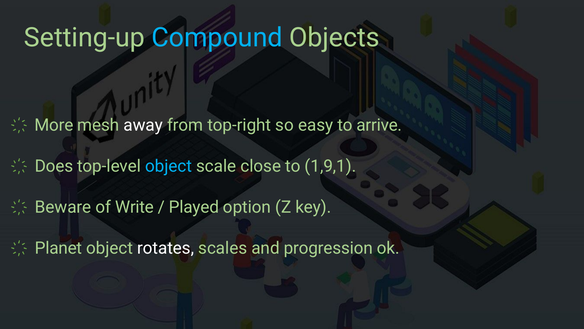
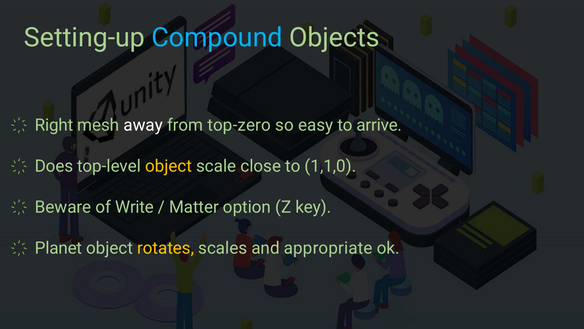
More: More -> Right (54, 125)
top-right: top-right -> top-zero (239, 125)
object colour: light blue -> yellow (169, 166)
1,9,1: 1,9,1 -> 1,1,0 (330, 166)
Played: Played -> Matter (194, 207)
rotates colour: white -> yellow (166, 248)
progression: progression -> appropriate (328, 248)
